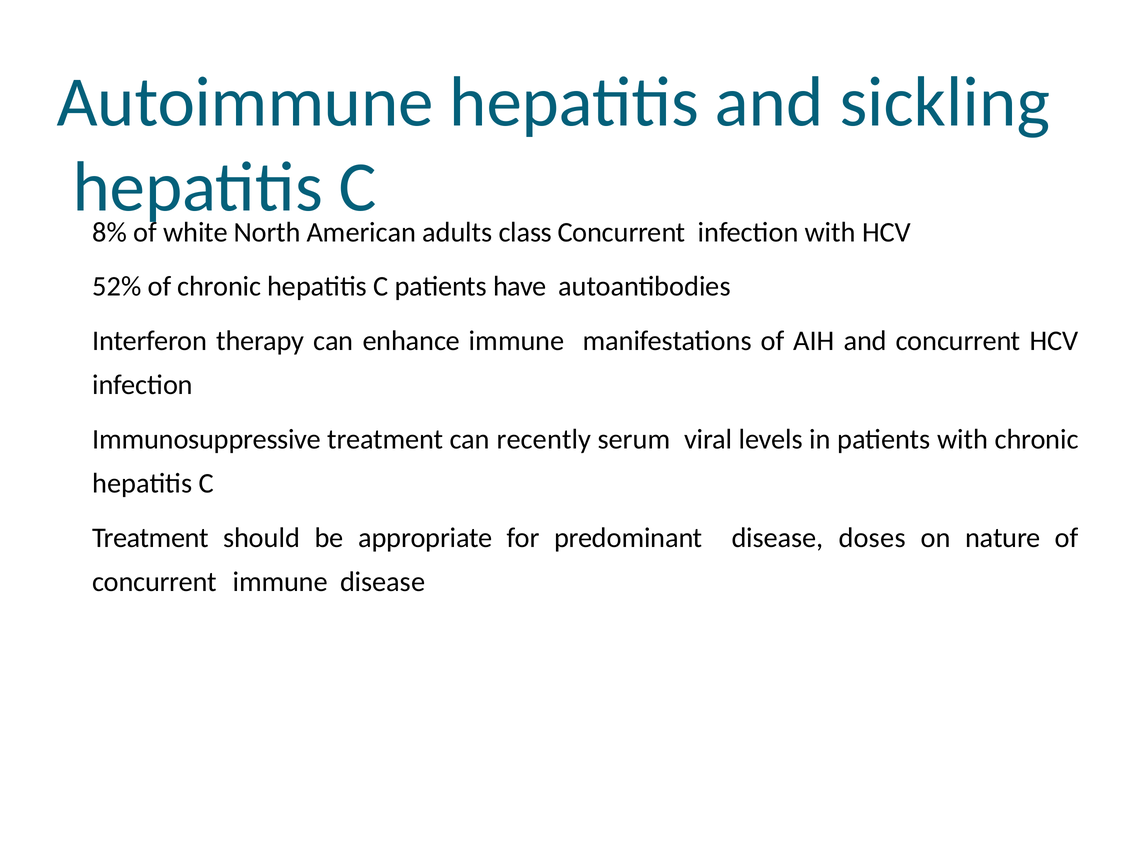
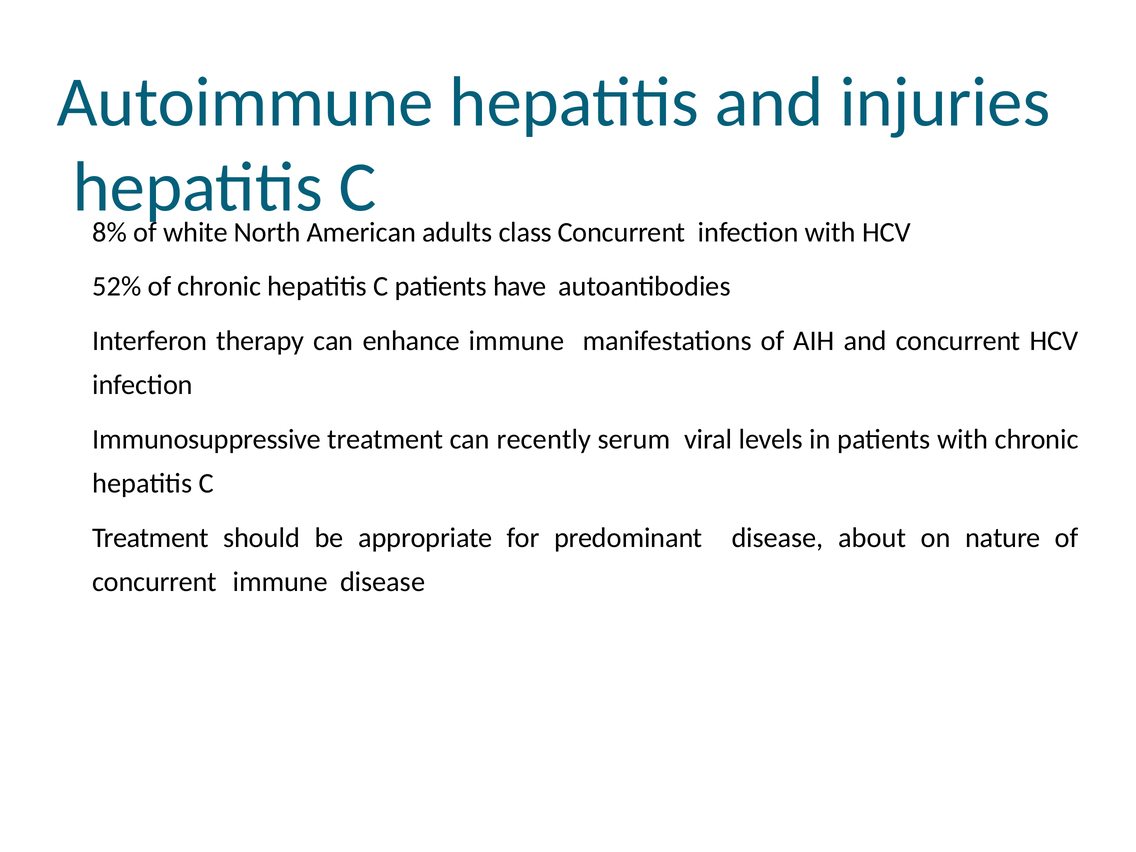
sickling: sickling -> injuries (945, 102)
doses: doses -> about (872, 538)
